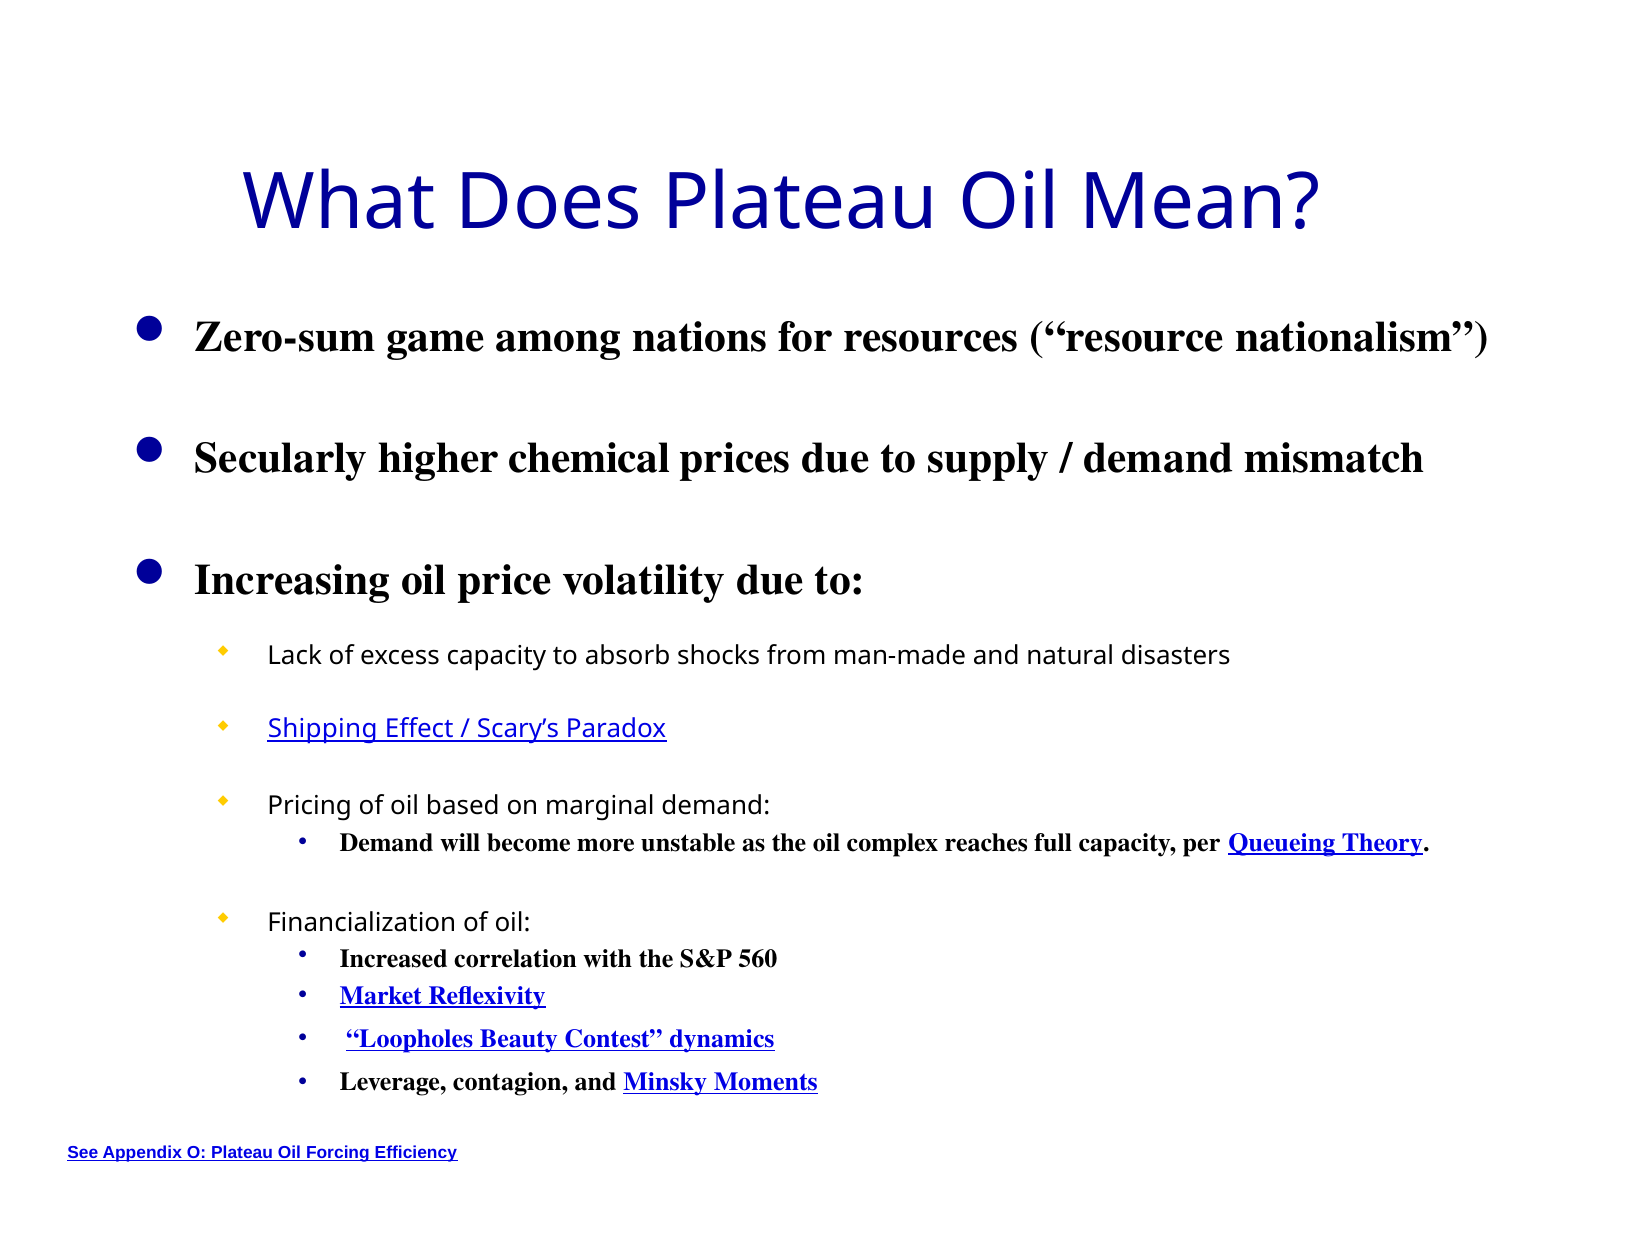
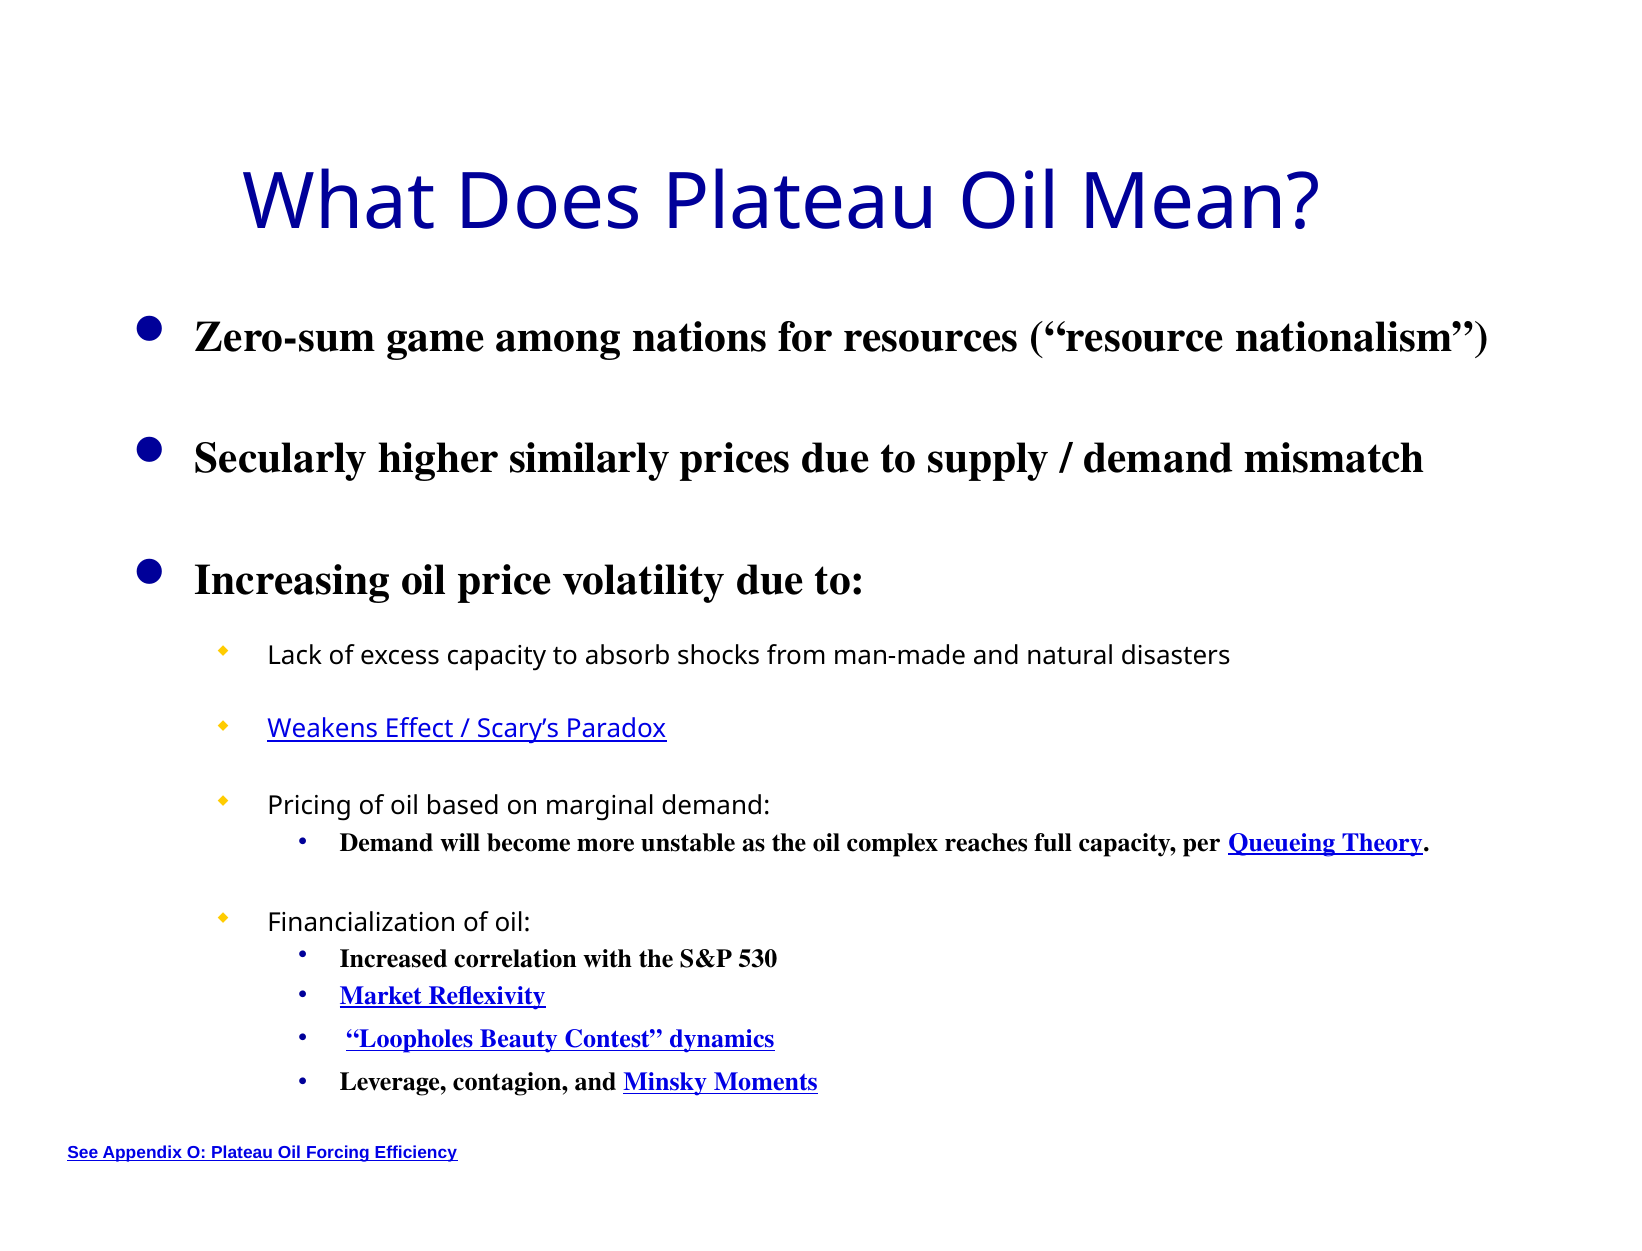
chemical: chemical -> similarly (590, 458)
Shipping: Shipping -> Weakens (323, 729)
560: 560 -> 530 (758, 959)
